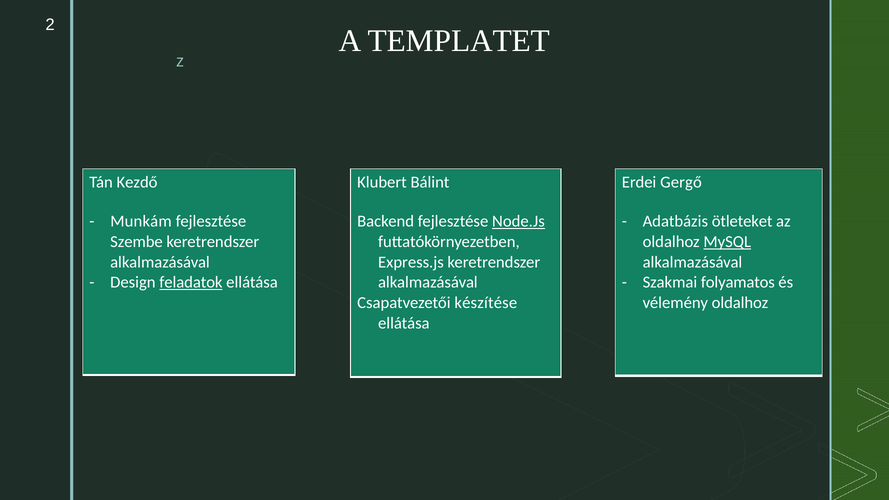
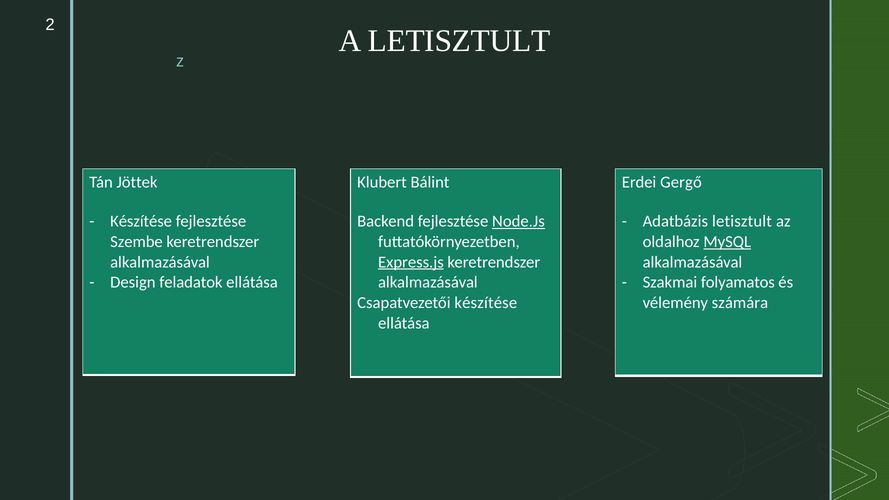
A TEMPLATET: TEMPLATET -> LETISZTULT (459, 41)
Kezdő: Kezdő -> Jöttek (137, 182)
Munkám: Munkám -> Készítése (141, 221)
Adatbázis ötleteket: ötleteket -> letisztult (742, 221)
Express.js underline: none -> present (411, 262)
feladatok underline: present -> none (191, 282)
vélemény oldalhoz: oldalhoz -> számára (740, 303)
